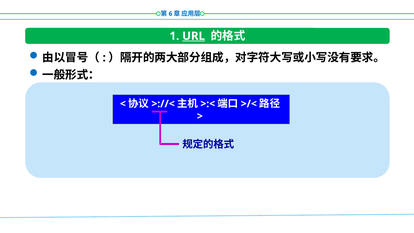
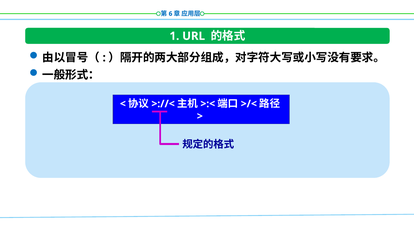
URL underline: present -> none (194, 36)
